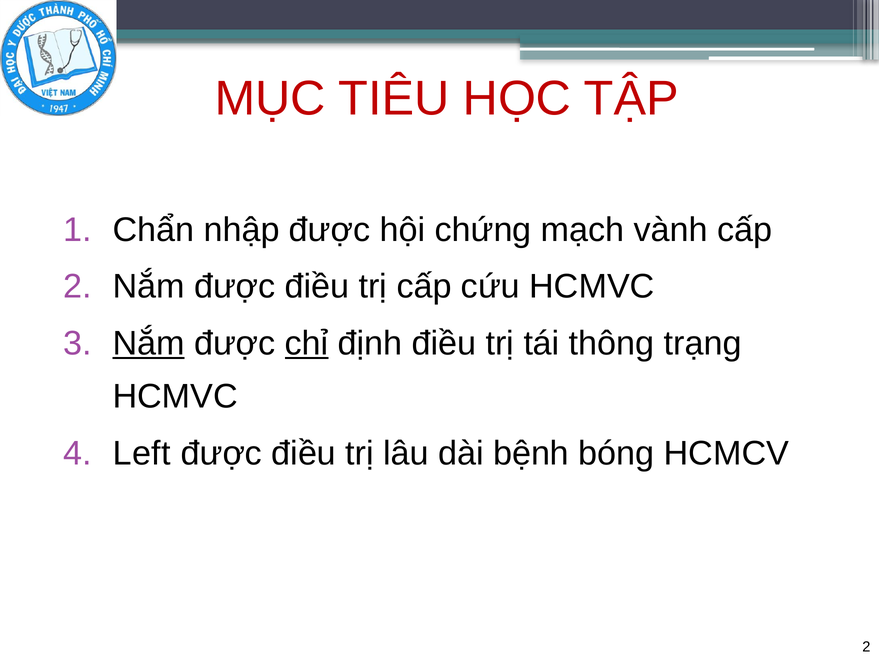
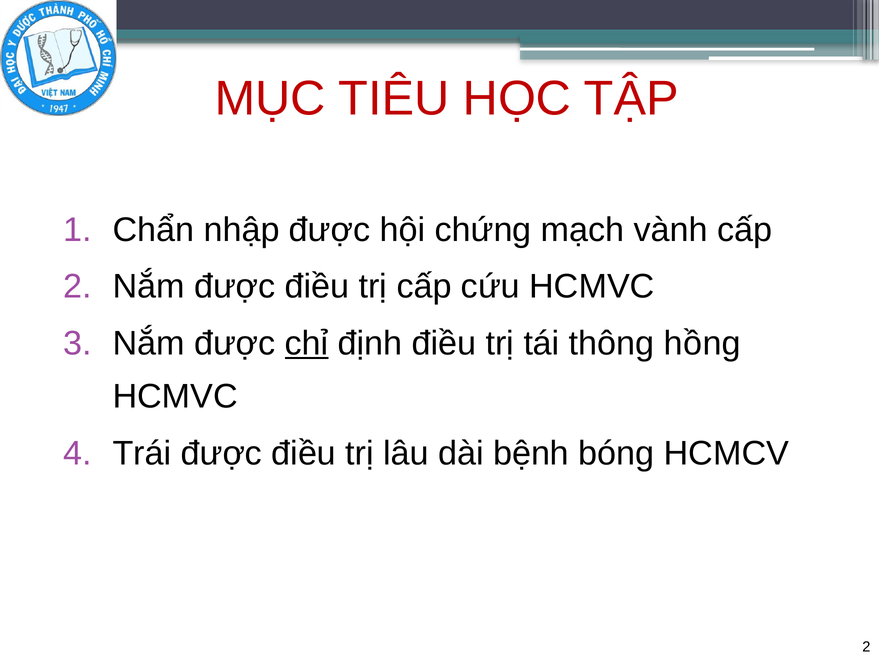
Nắm underline: present -> none (149, 344)
trạng: trạng -> hồng (702, 344)
Left: Left -> Trái (142, 454)
